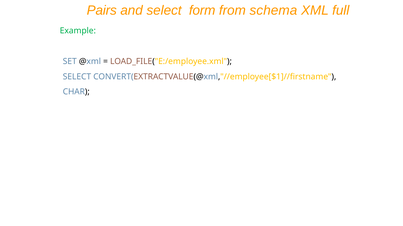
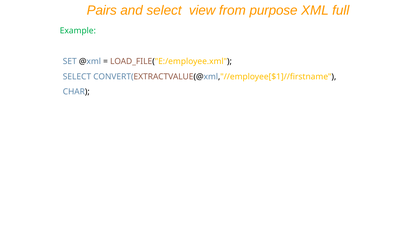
form: form -> view (202, 10)
schema: schema -> purpose (274, 10)
